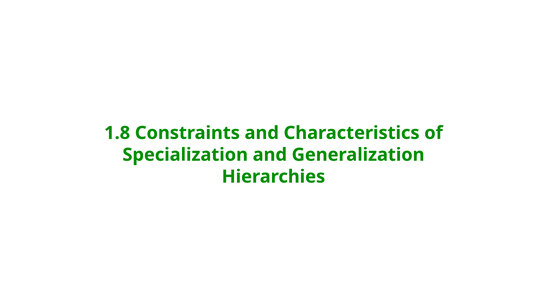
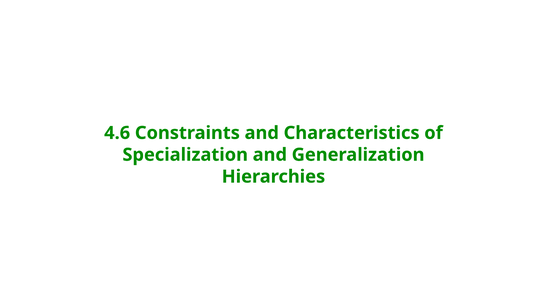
1.8: 1.8 -> 4.6 (117, 133)
